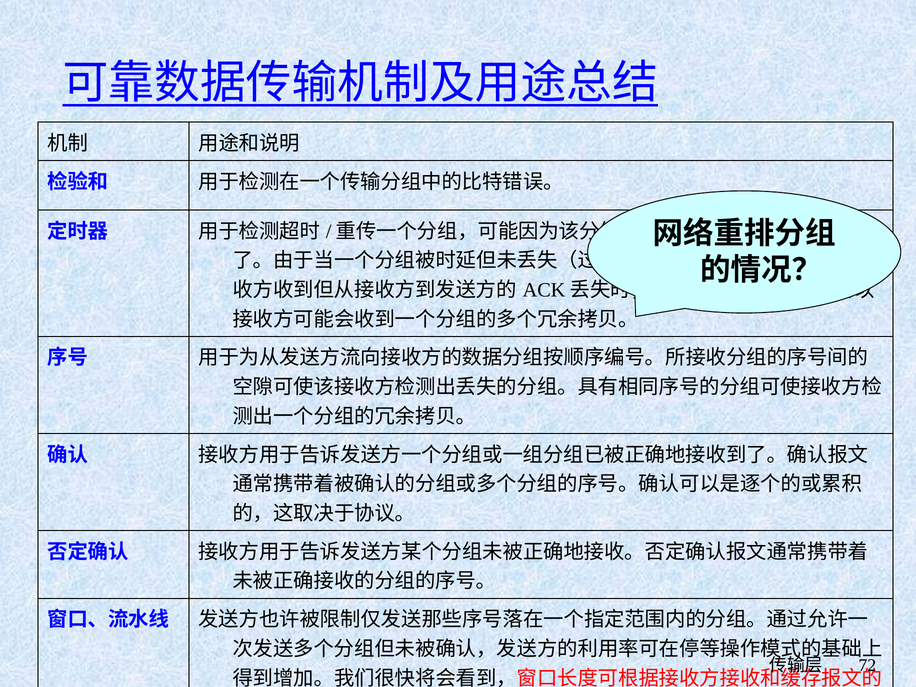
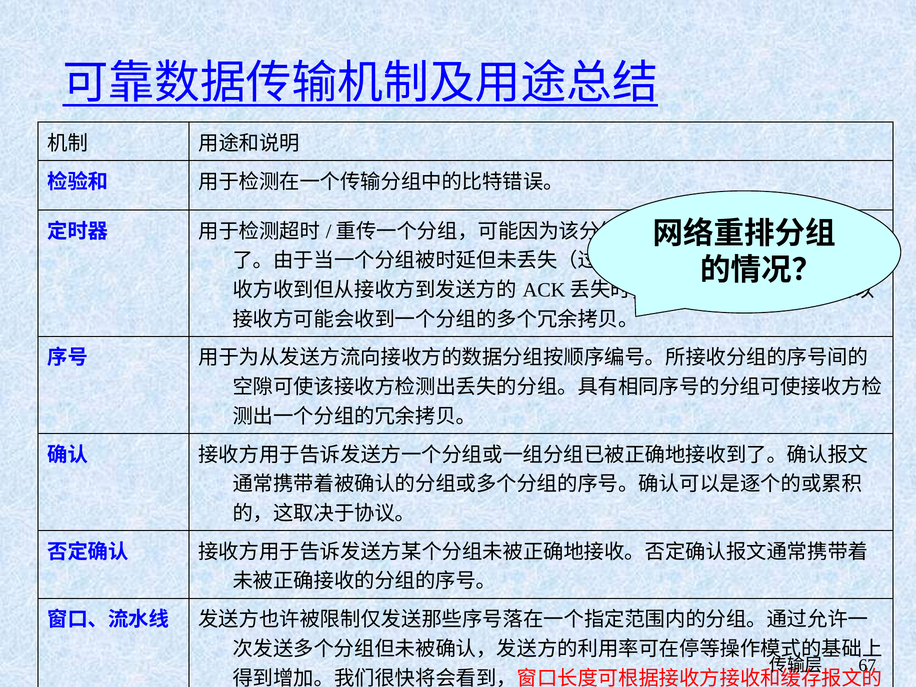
72: 72 -> 67 (867, 665)
